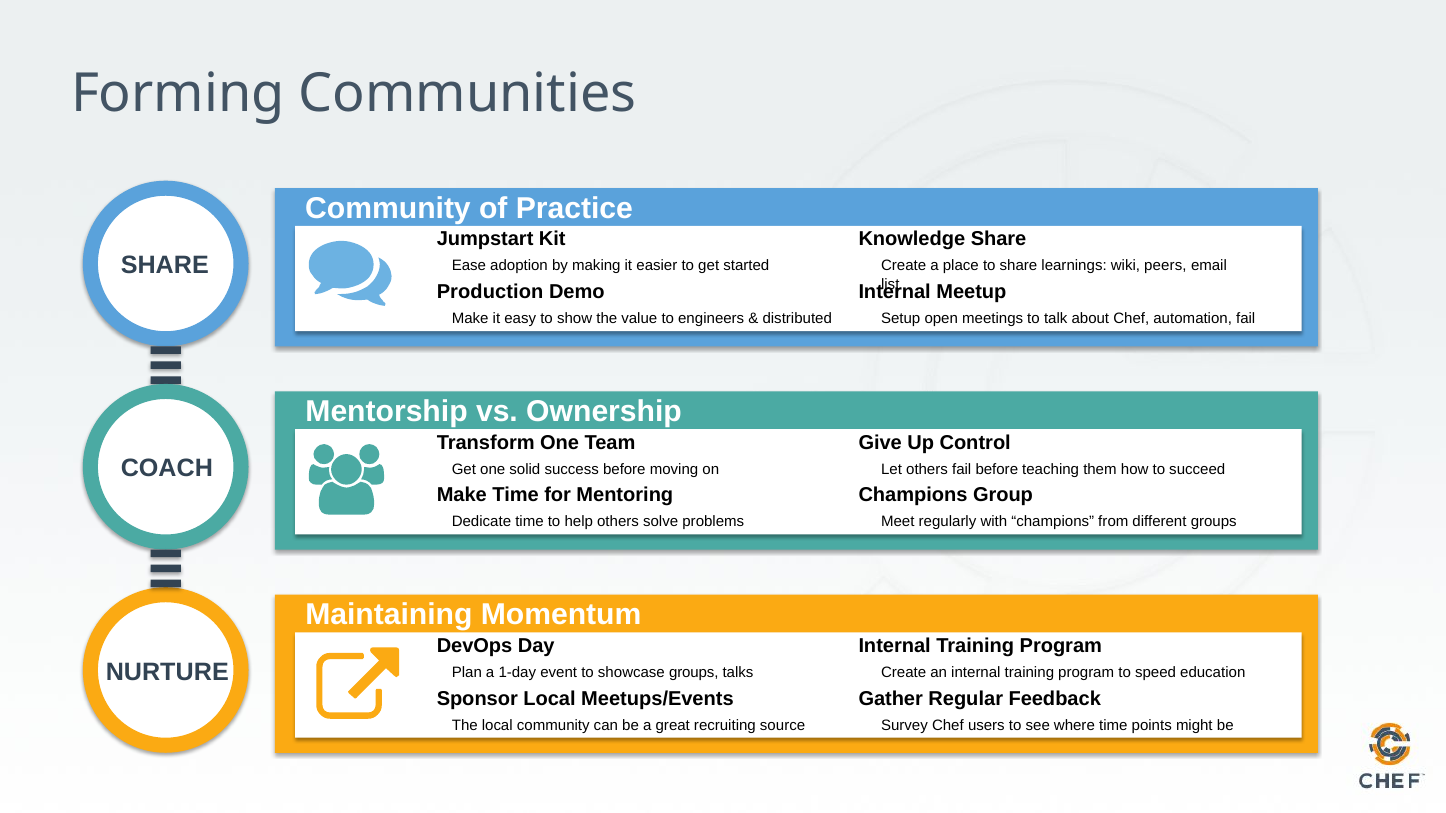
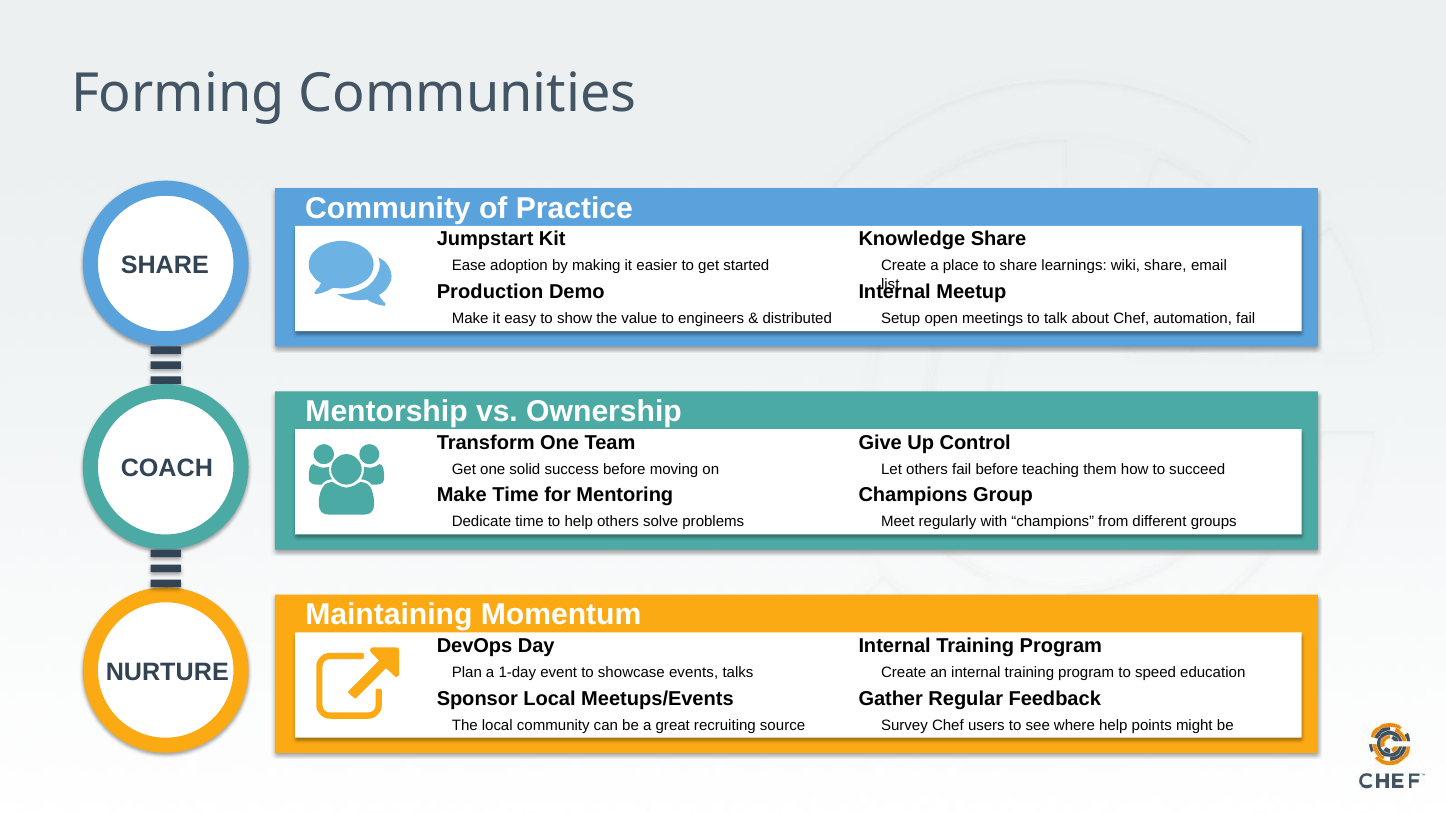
wiki peers: peers -> share (1165, 266)
showcase groups: groups -> events (694, 673)
where time: time -> help (1113, 726)
